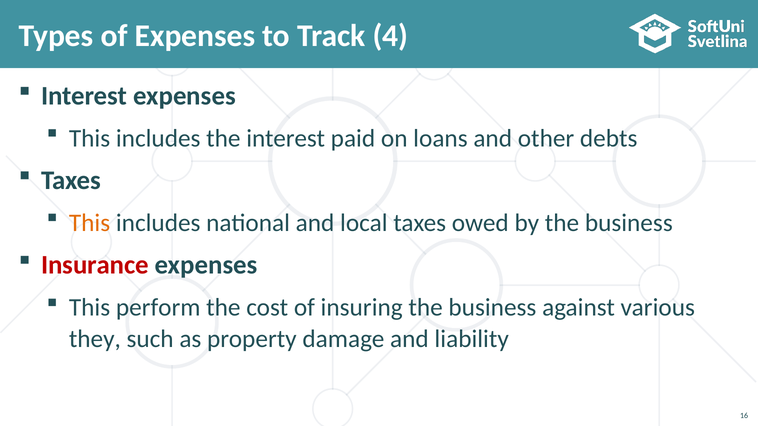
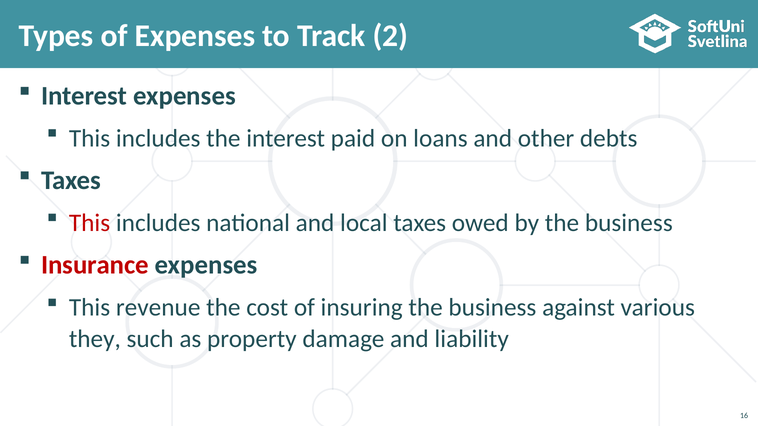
4: 4 -> 2 (390, 36)
This colour: orange -> red (90, 223)
perform: perform -> revenue (158, 308)
